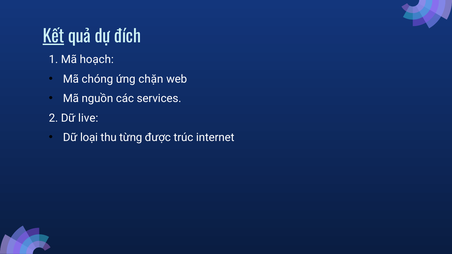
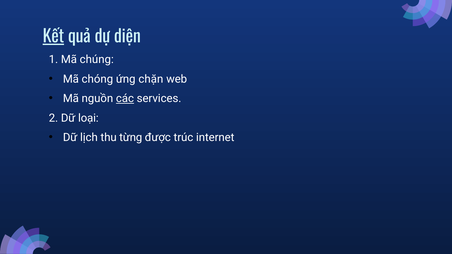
đích: đích -> diện (128, 37)
hoạch: hoạch -> chúng (97, 60)
các underline: none -> present (125, 99)
live: live -> loại (88, 118)
loại: loại -> lịch (89, 138)
